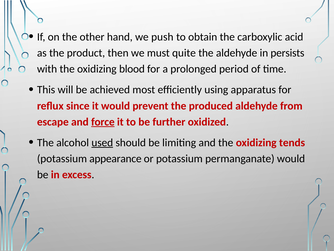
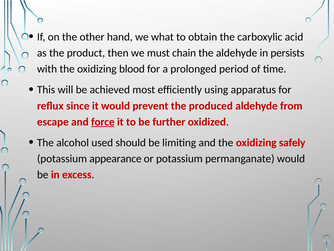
push: push -> what (162, 37)
quite: quite -> chain (184, 53)
used underline: present -> none (102, 142)
tends: tends -> safely (292, 142)
